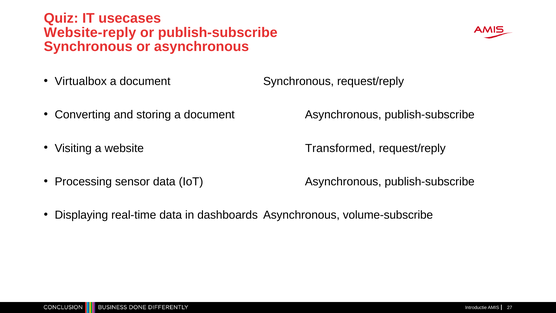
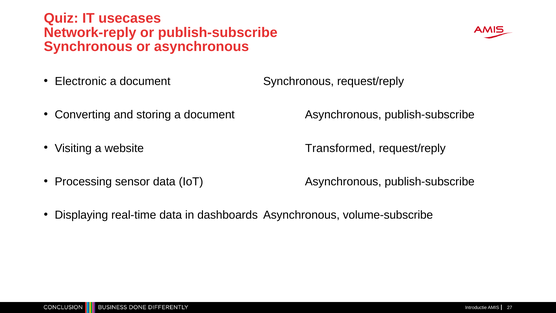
Website-reply: Website-reply -> Network-reply (90, 32)
Virtualbox: Virtualbox -> Electronic (81, 81)
